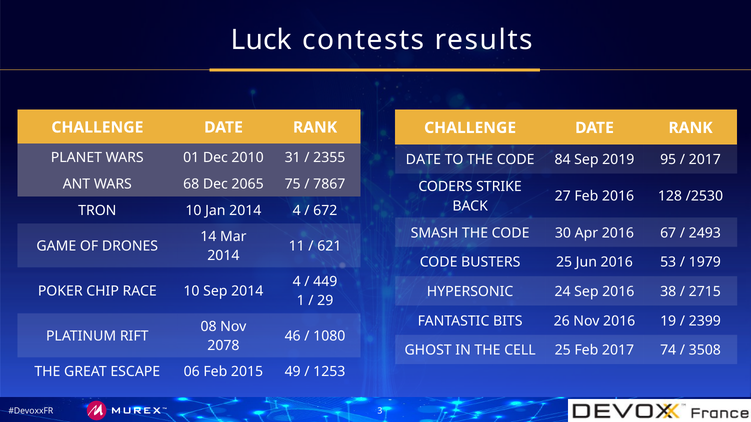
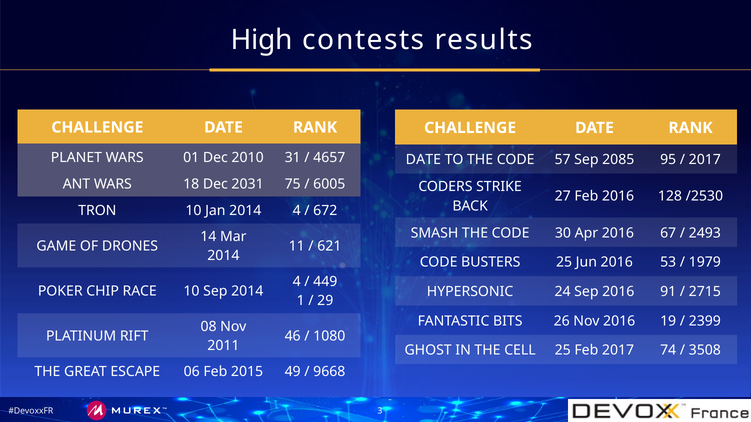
Luck: Luck -> High (262, 40)
2355: 2355 -> 4657 (329, 158)
84: 84 -> 57 (563, 160)
2019: 2019 -> 2085 (618, 160)
68: 68 -> 18 (191, 184)
2065: 2065 -> 2031 (248, 184)
7867: 7867 -> 6005 (329, 184)
38: 38 -> 91 (668, 292)
2078: 2078 -> 2011 (223, 346)
1253: 1253 -> 9668 (329, 372)
